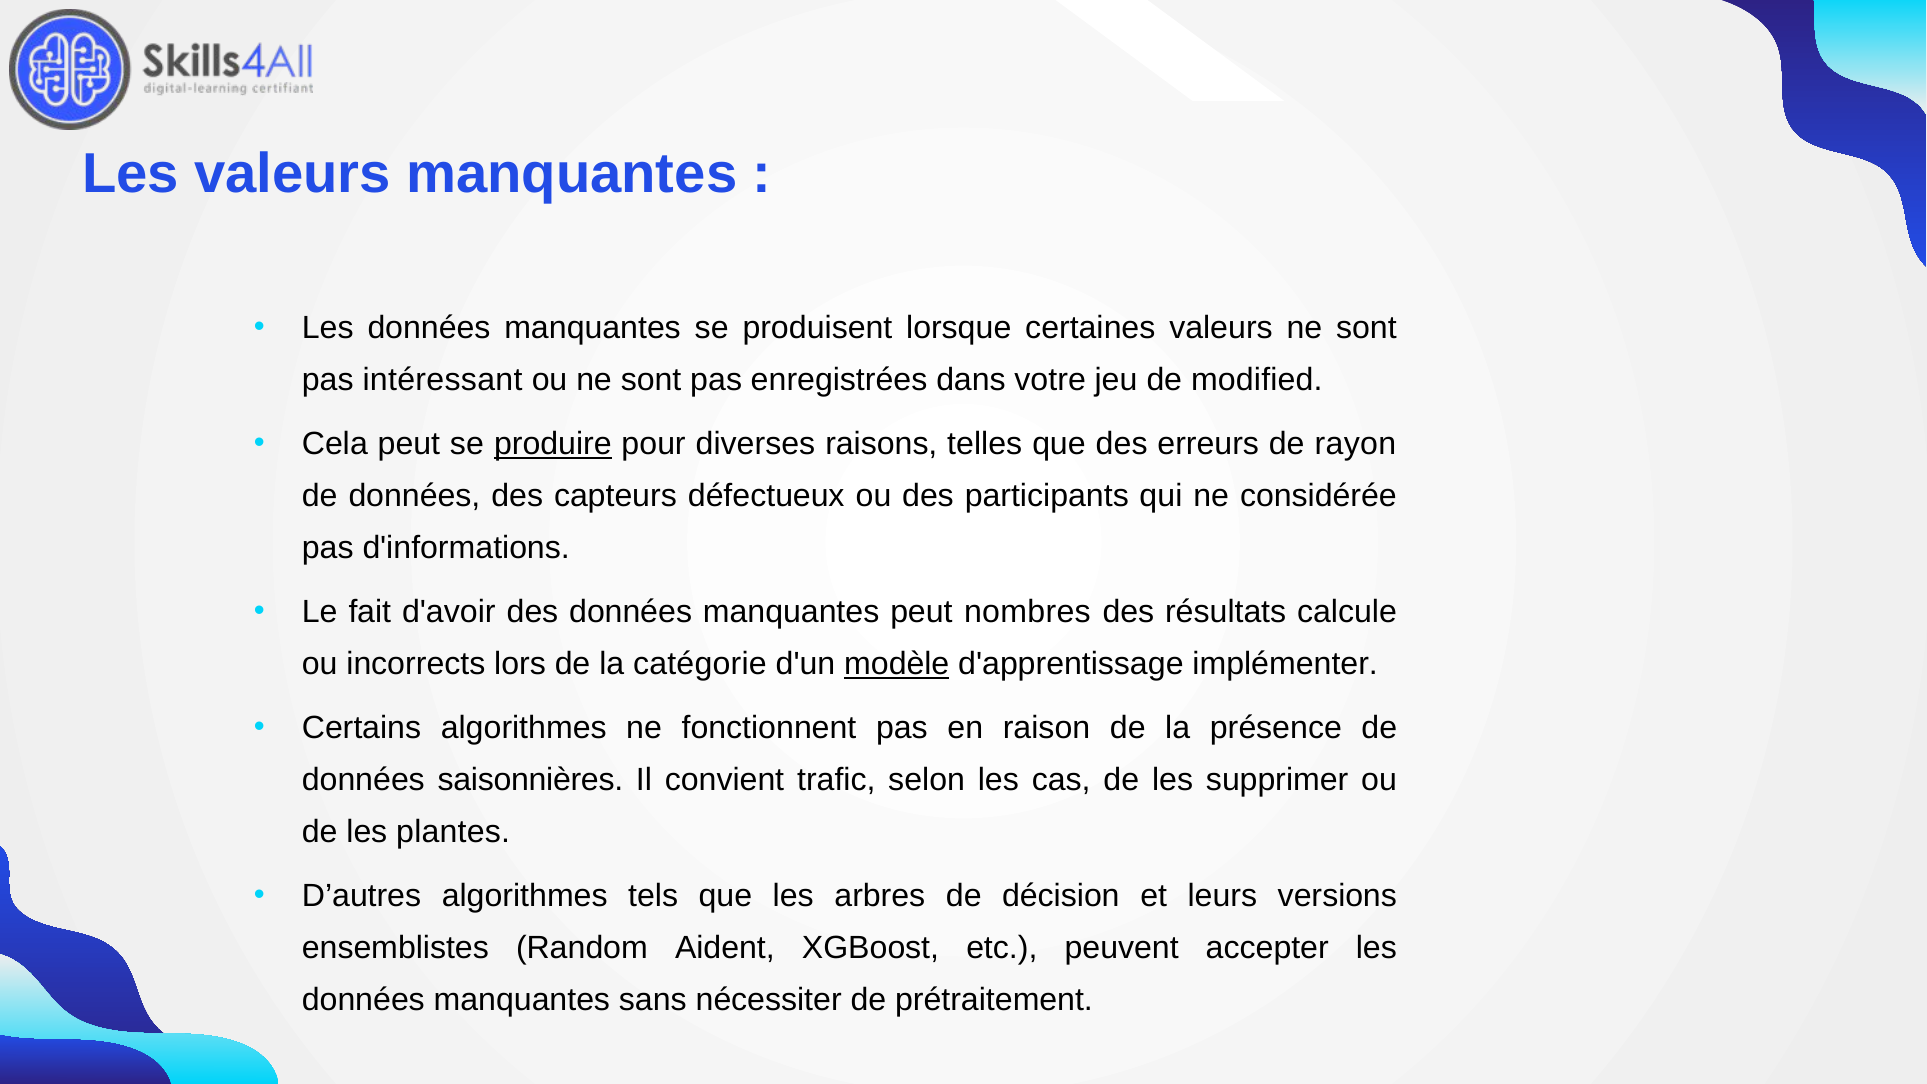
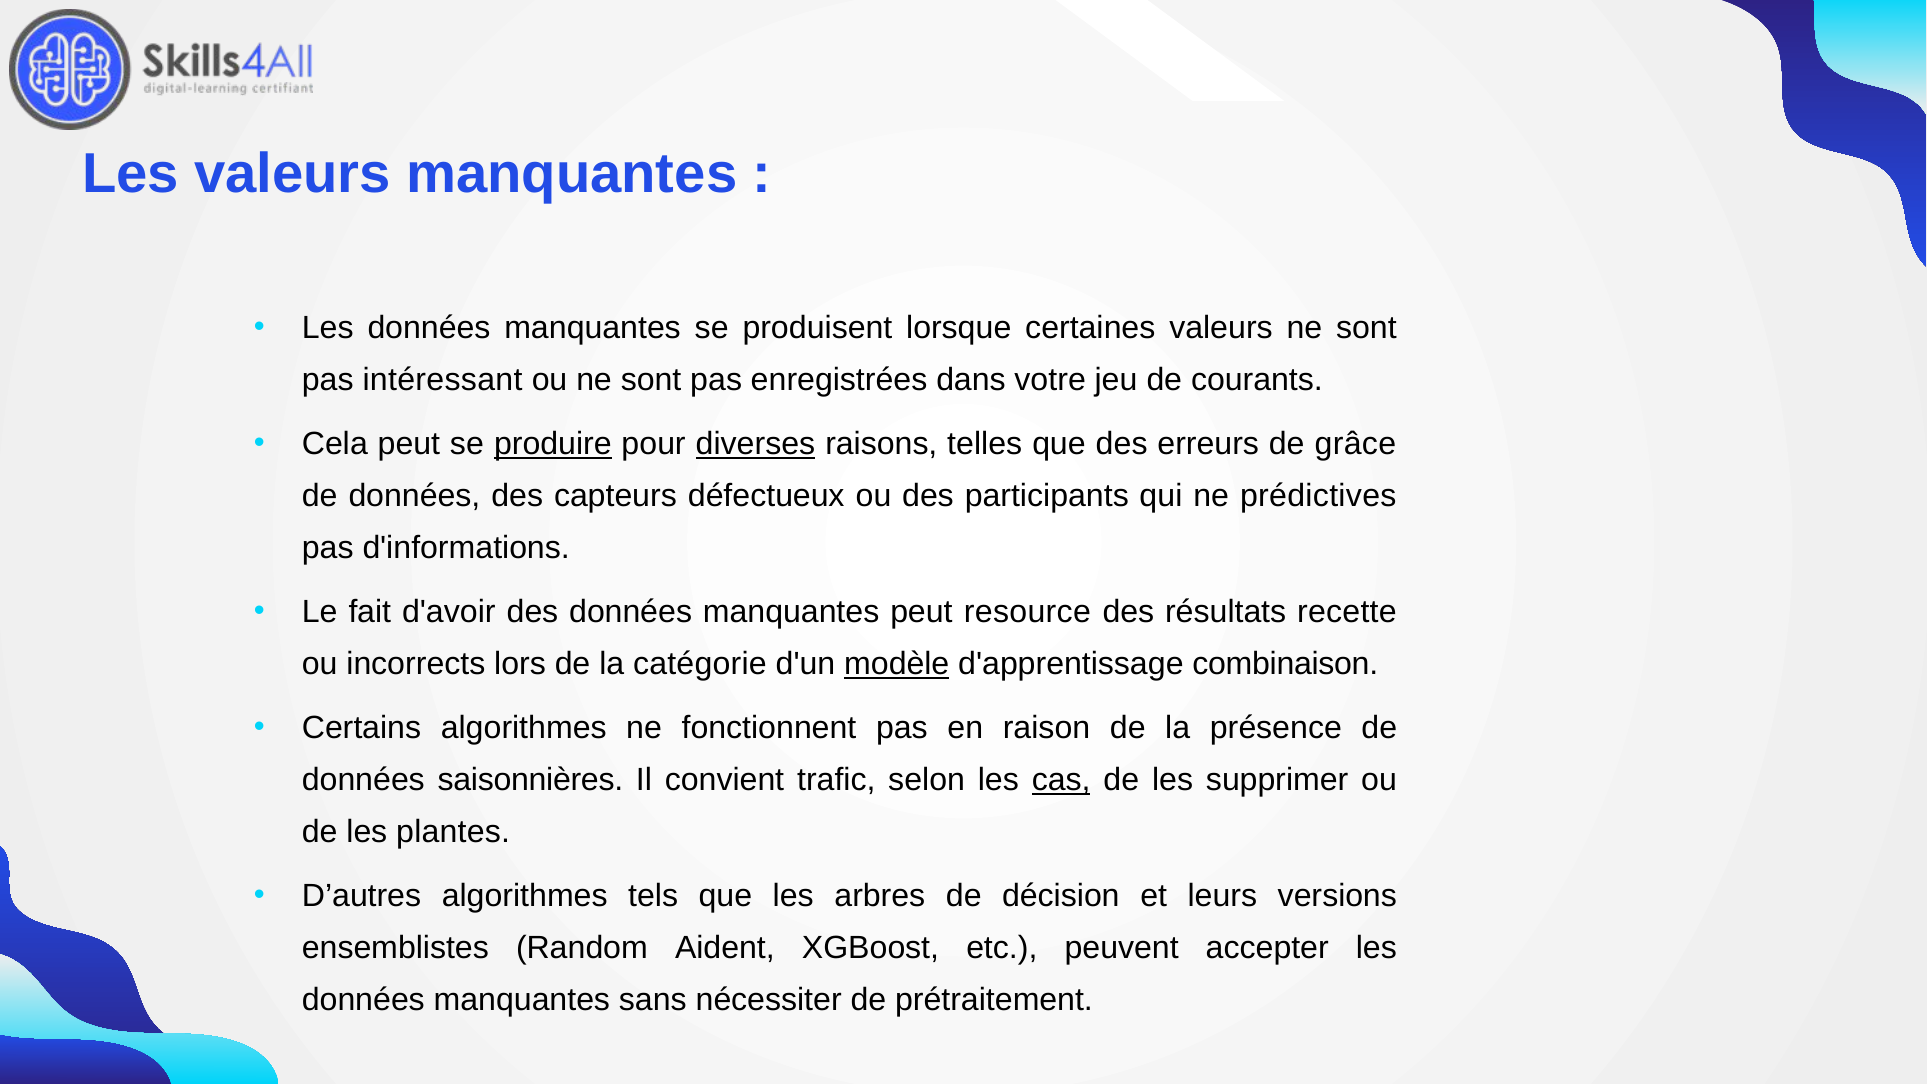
modified: modified -> courants (1257, 380)
diverses underline: none -> present (755, 444)
rayon: rayon -> grâce (1355, 444)
considérée: considérée -> prédictives (1318, 496)
nombres: nombres -> resource (1027, 612)
calcule: calcule -> recette (1347, 612)
implémenter: implémenter -> combinaison (1285, 664)
cas underline: none -> present (1061, 780)
